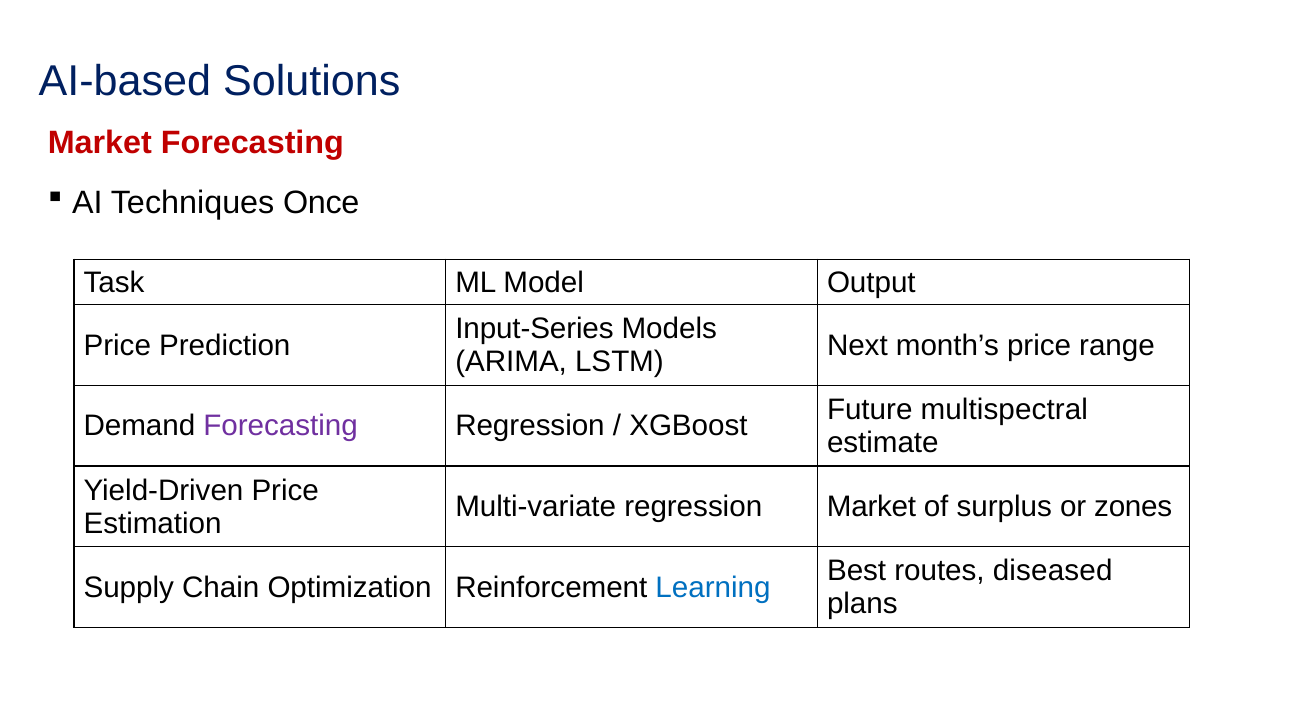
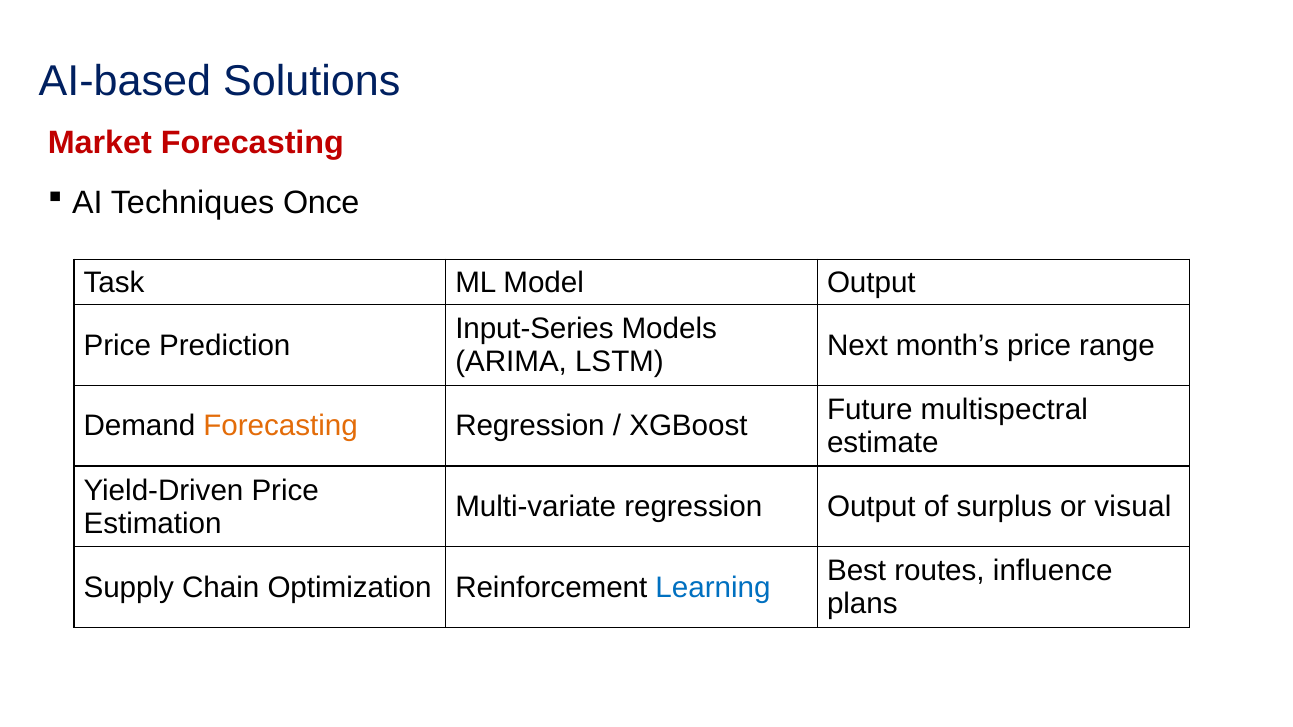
Forecasting colour: purple -> orange (281, 426)
regression Market: Market -> Output (871, 507)
zones: zones -> visual (1133, 507)
diseased: diseased -> influence (1053, 571)
